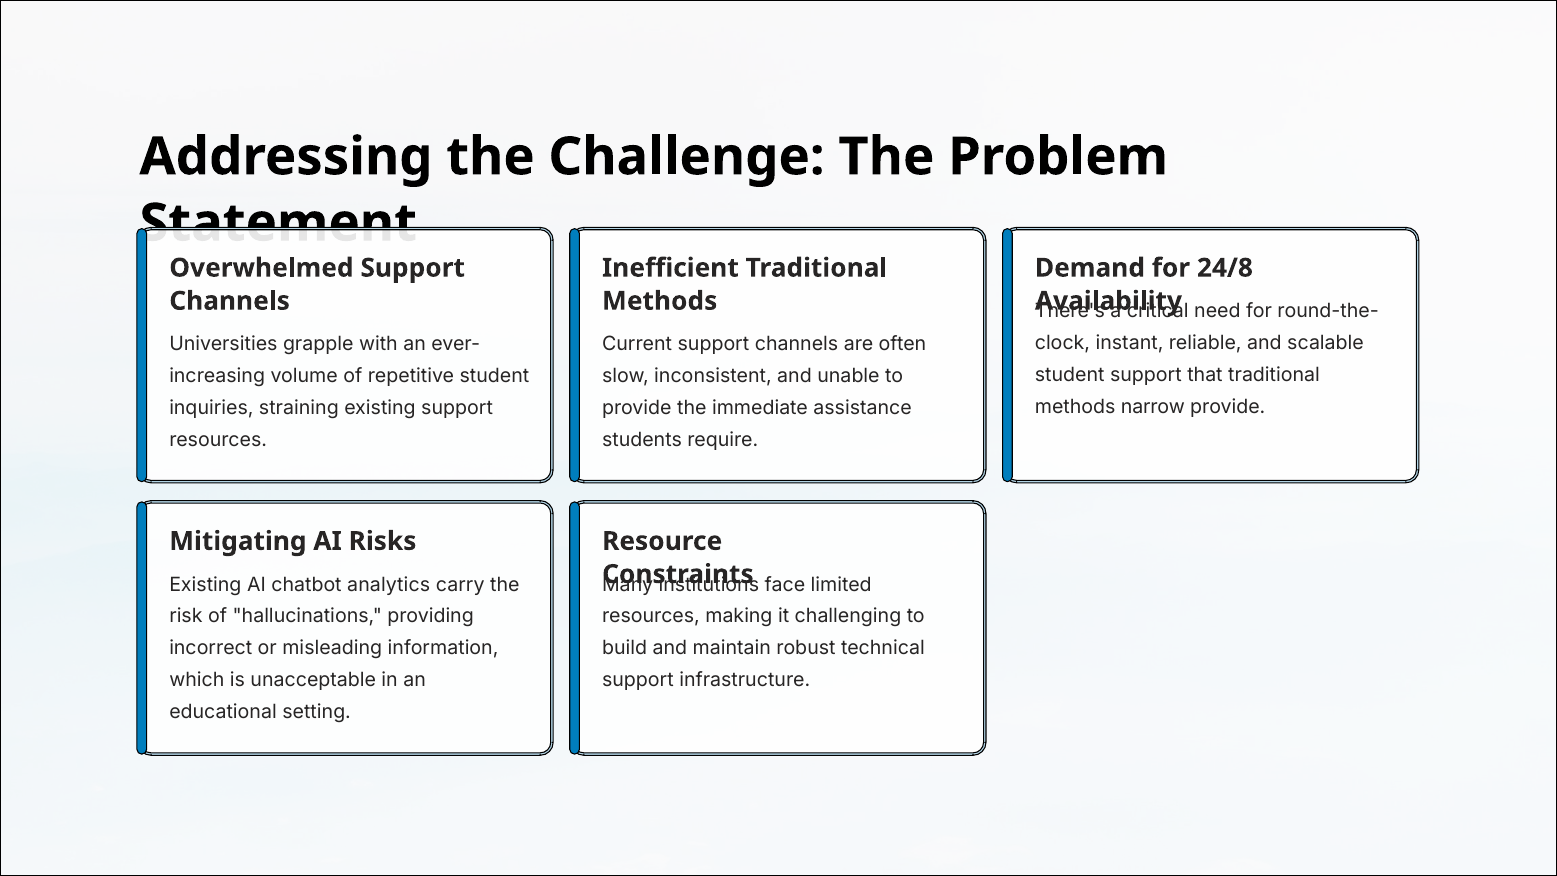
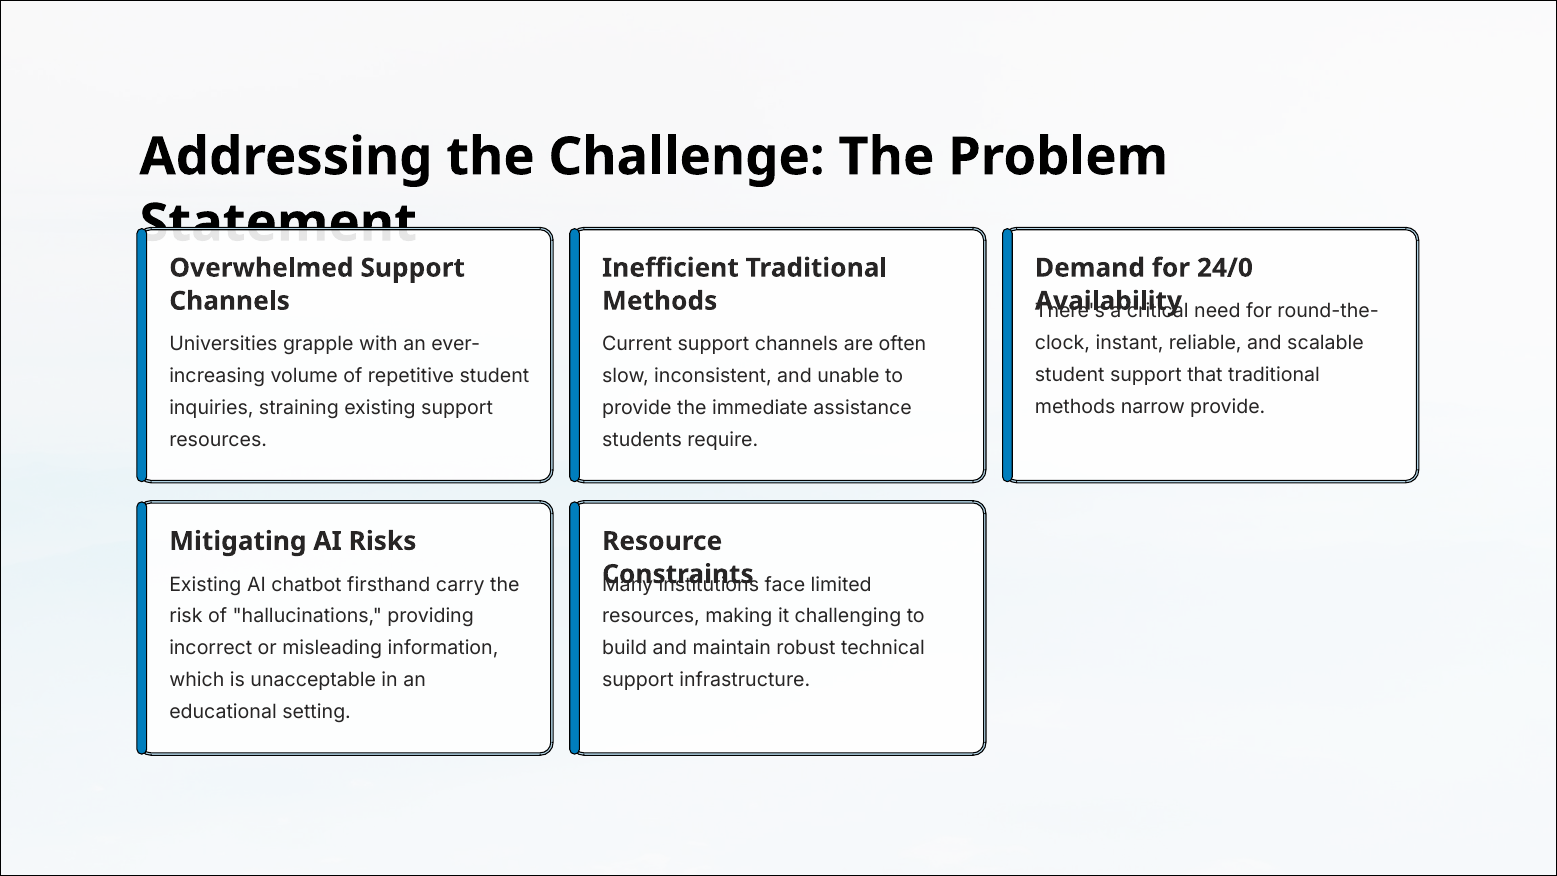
24/8: 24/8 -> 24/0 (1225, 268)
analytics: analytics -> firsthand (389, 584)
